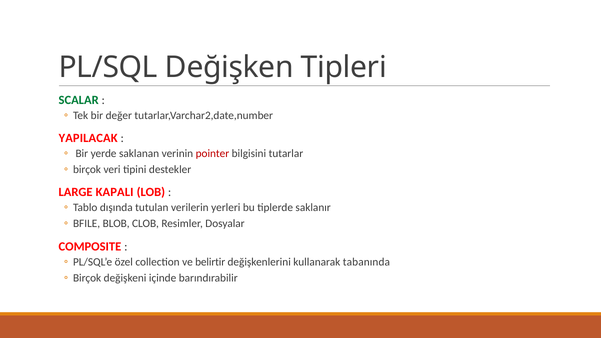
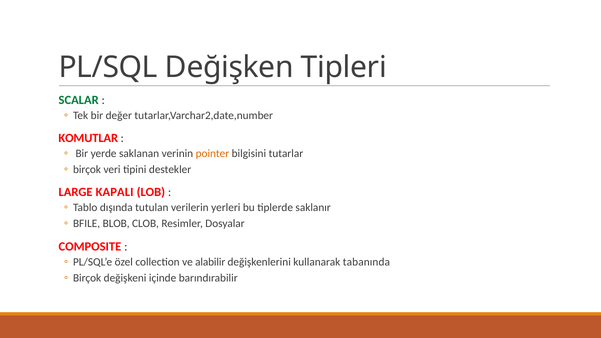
YAPILACAK: YAPILACAK -> KOMUTLAR (88, 138)
pointer colour: red -> orange (212, 154)
belirtir: belirtir -> alabilir (210, 262)
